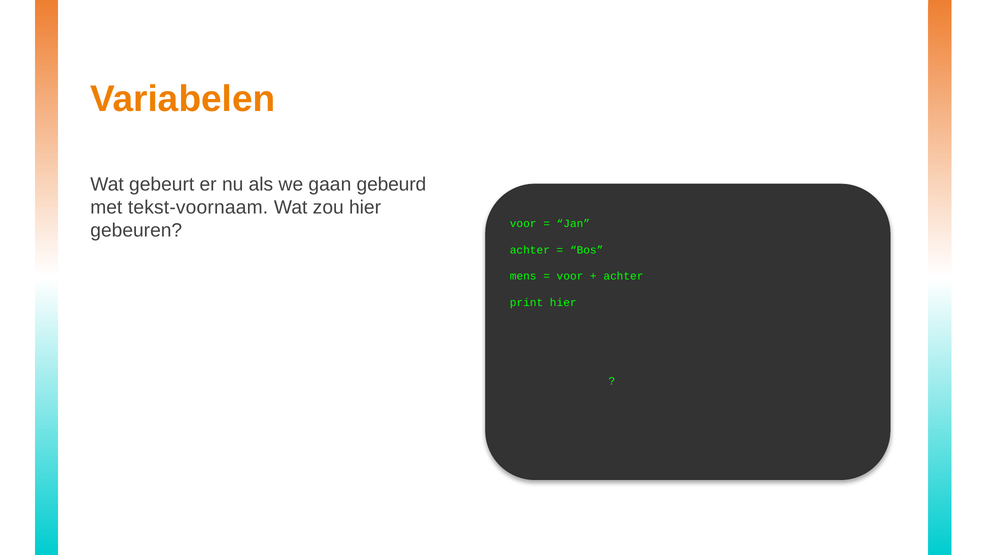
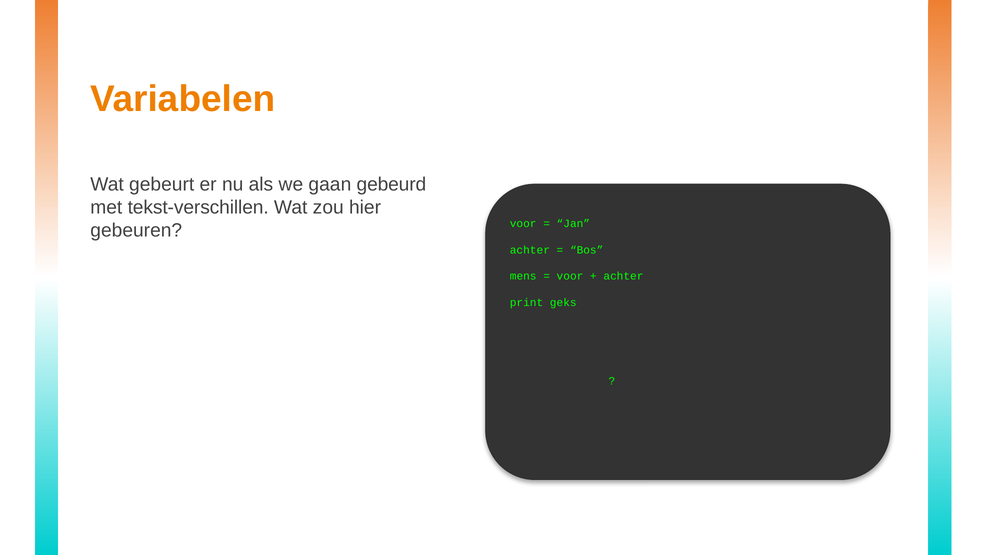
tekst-voornaam: tekst-voornaam -> tekst-verschillen (198, 208)
print hier: hier -> geks (563, 302)
